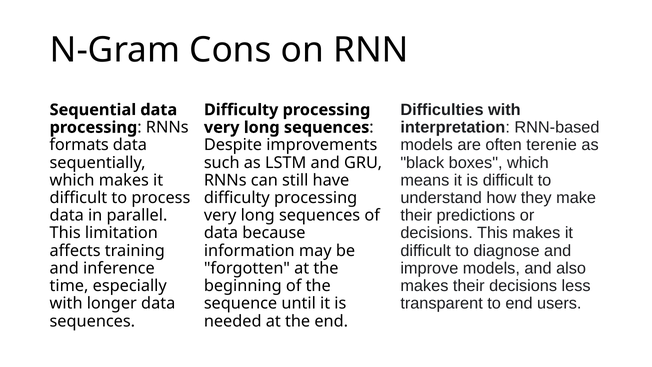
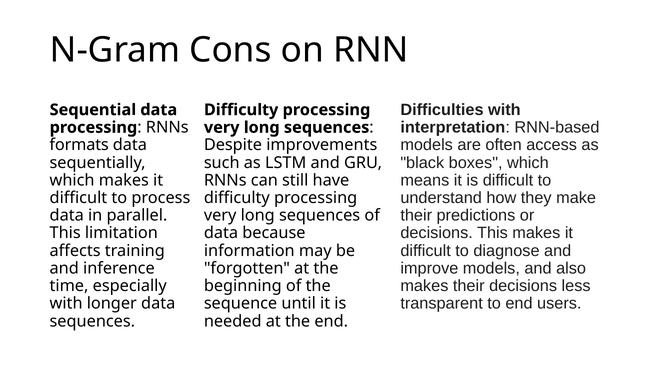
terenie: terenie -> access (552, 145)
